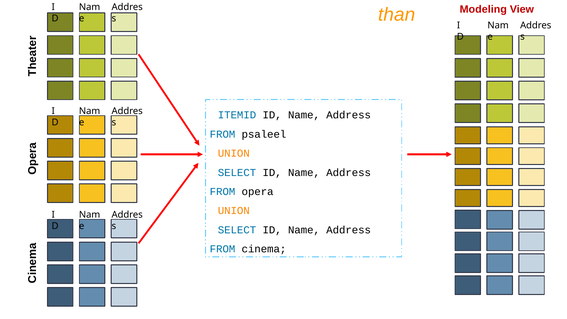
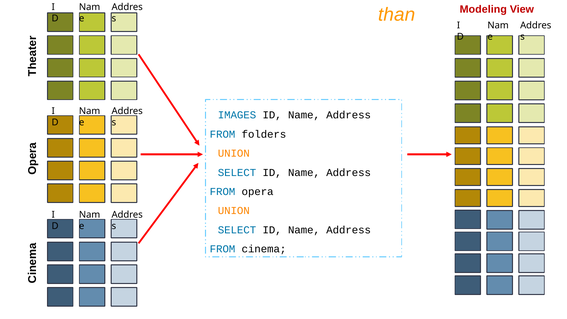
ITEMID: ITEMID -> IMAGES (237, 115)
psaleel: psaleel -> folders (264, 134)
